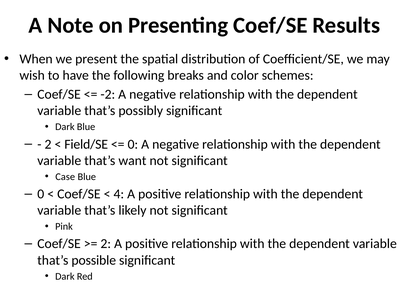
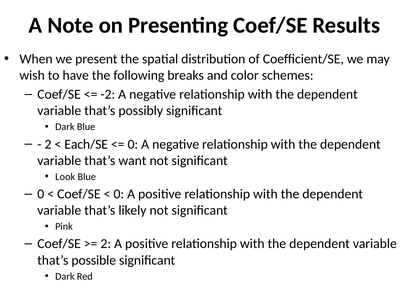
Field/SE: Field/SE -> Each/SE (86, 144)
Case: Case -> Look (65, 177)
4: 4 -> 0 (119, 194)
